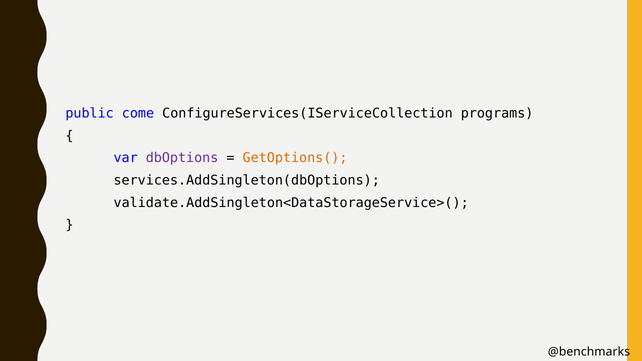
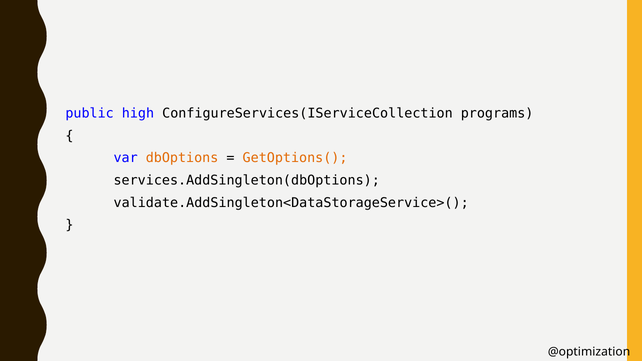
come: come -> high (138, 113)
dbOptions colour: purple -> orange (182, 158)
@benchmarks: @benchmarks -> @optimization (589, 352)
